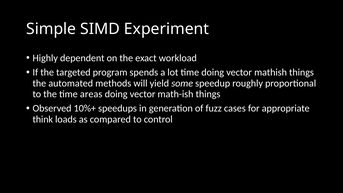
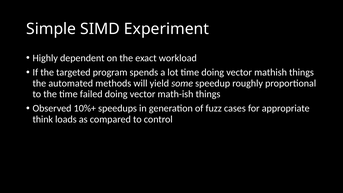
areas: areas -> failed (91, 94)
